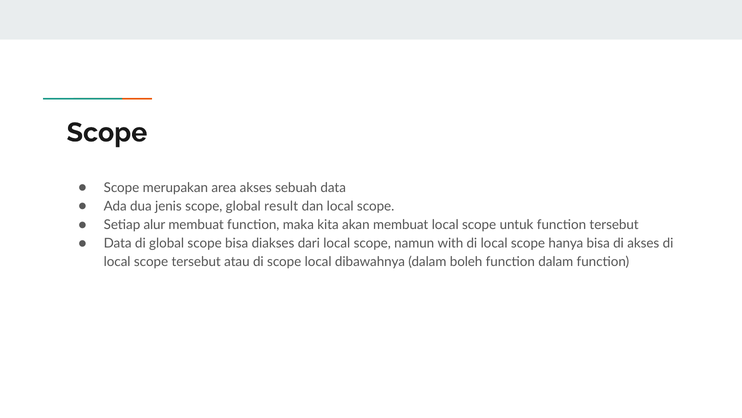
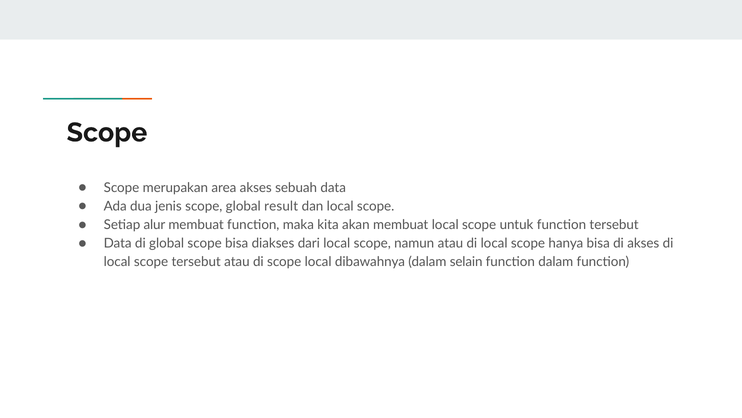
namun with: with -> atau (450, 243)
boleh: boleh -> selain (466, 261)
